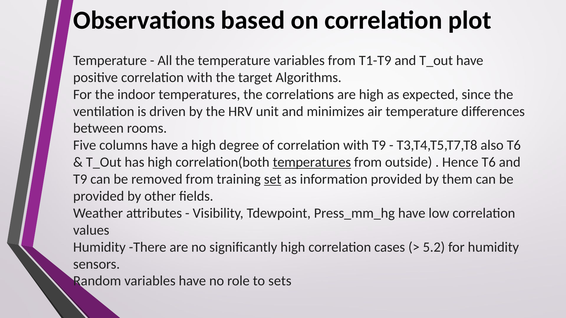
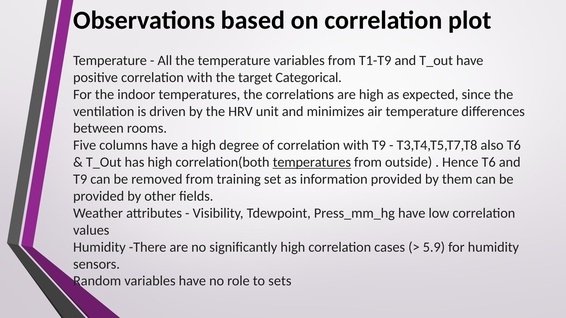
Algorithms: Algorithms -> Categorical (309, 78)
set underline: present -> none (273, 179)
5.2: 5.2 -> 5.9 (434, 247)
